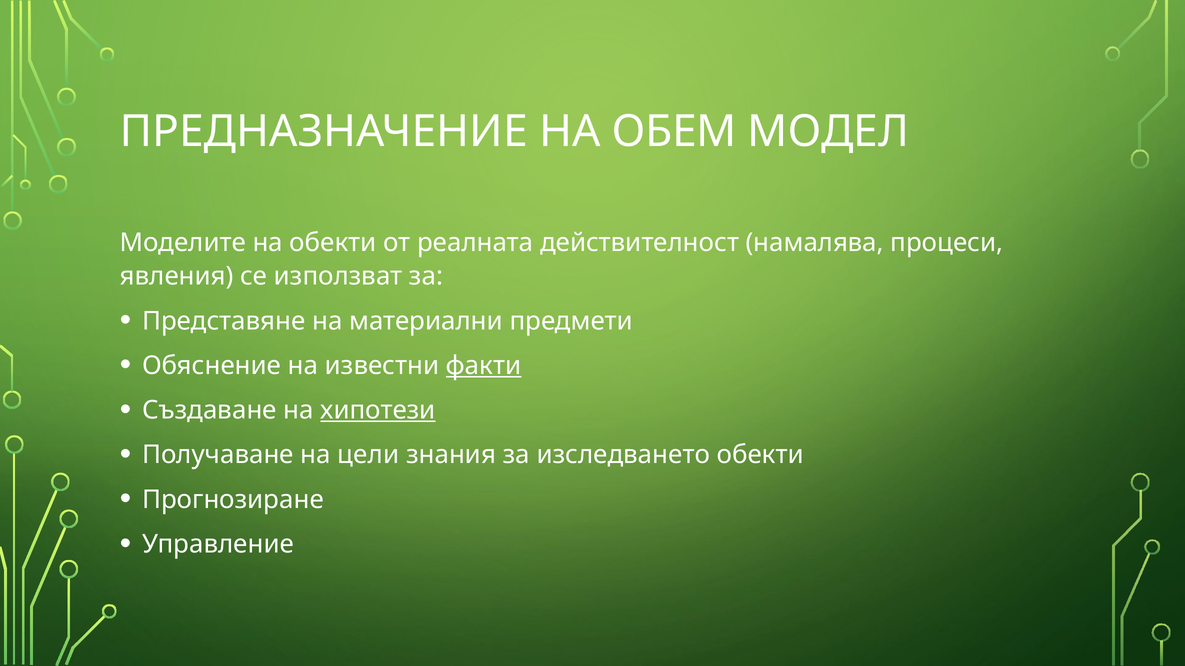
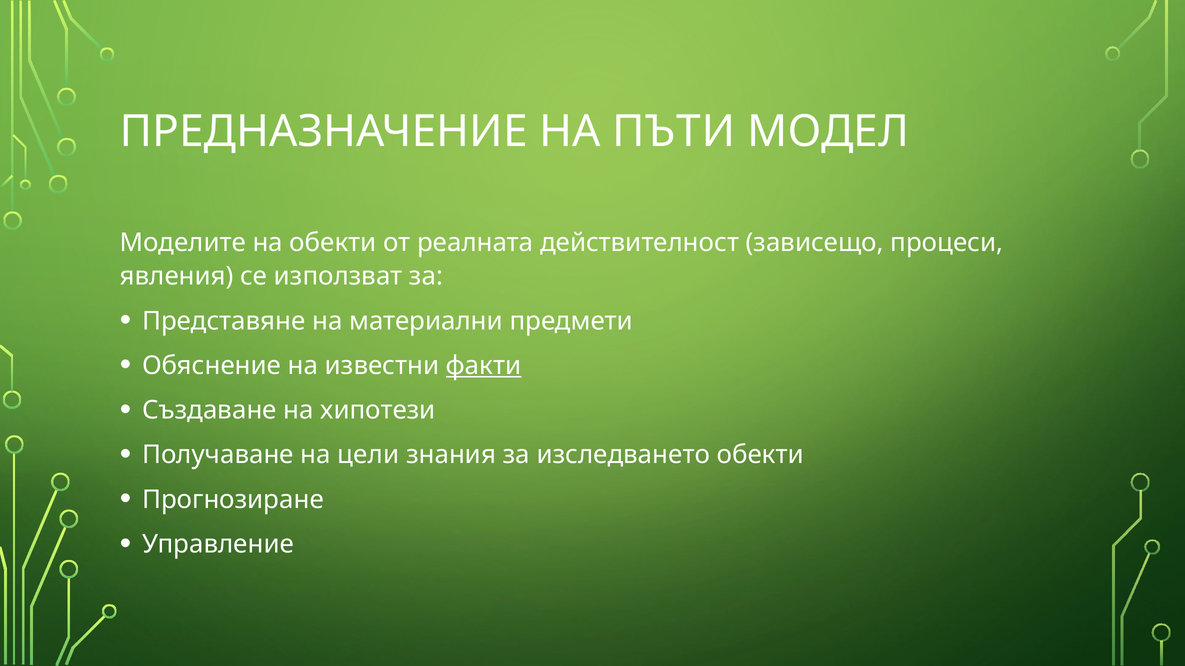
ОБЕМ: ОБЕМ -> ПЪТИ (674, 132)
намалява: намалява -> зависещо (815, 243)
хипотези underline: present -> none (378, 411)
